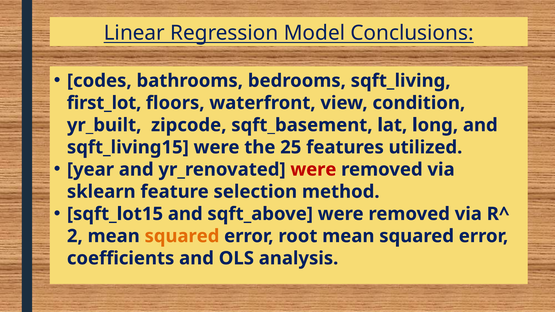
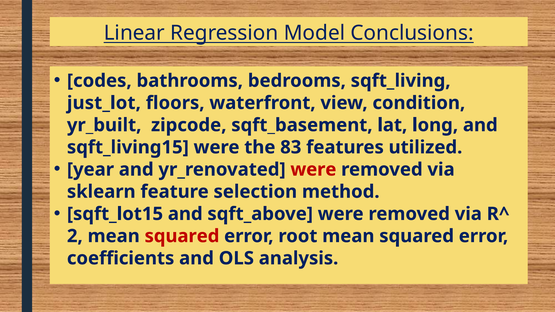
first_lot: first_lot -> just_lot (104, 103)
25: 25 -> 83 (291, 147)
squared colour: orange -> red (182, 236)
